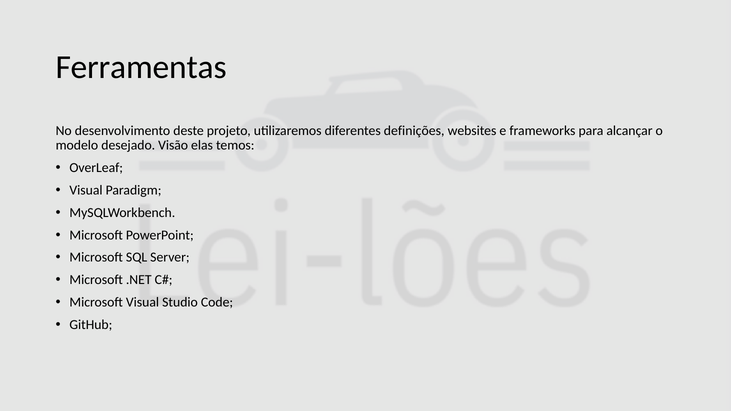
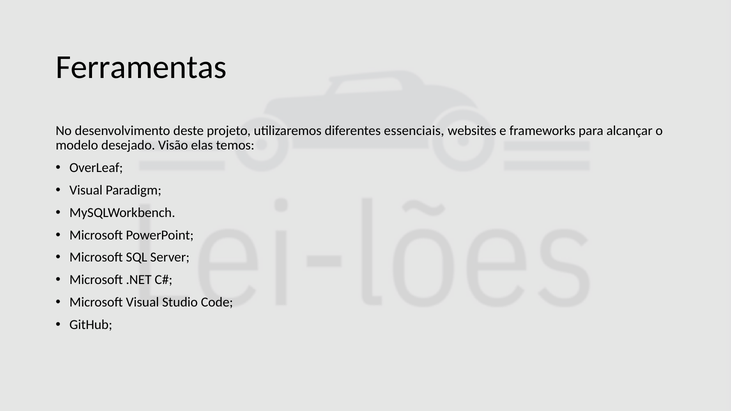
definições: definições -> essenciais (414, 131)
